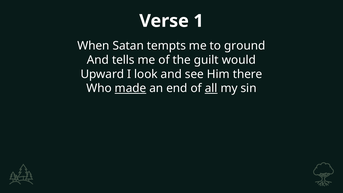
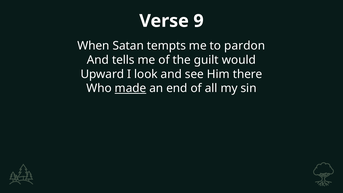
1: 1 -> 9 (199, 21)
ground: ground -> pardon (245, 46)
all underline: present -> none (211, 88)
